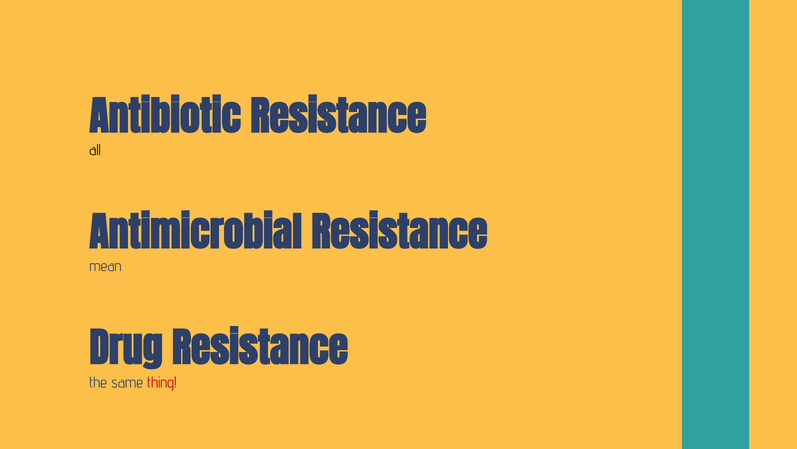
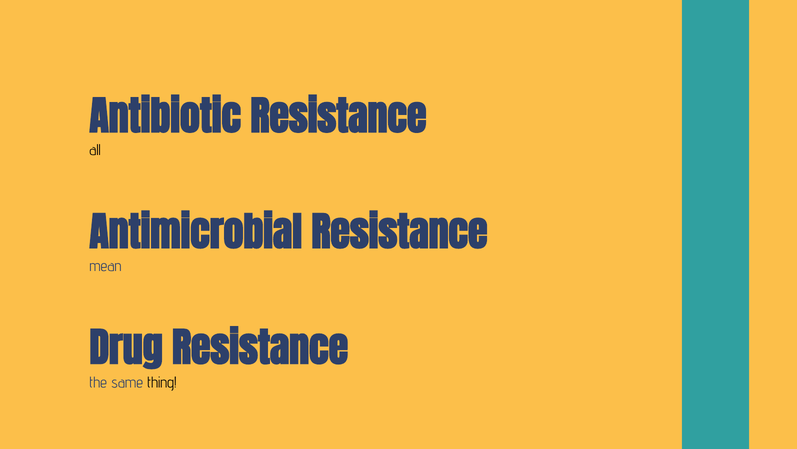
thing colour: red -> black (162, 382)
